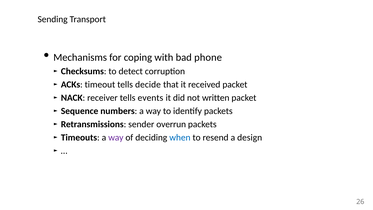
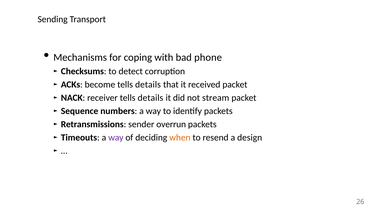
timeout: timeout -> become (100, 85)
decide: decide -> details (148, 85)
receiver tells events: events -> details (150, 98)
written: written -> stream (216, 98)
when colour: blue -> orange (180, 137)
